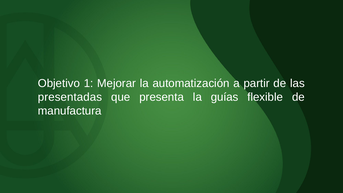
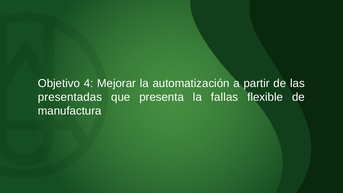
1: 1 -> 4 (89, 83)
guías: guías -> fallas (225, 97)
